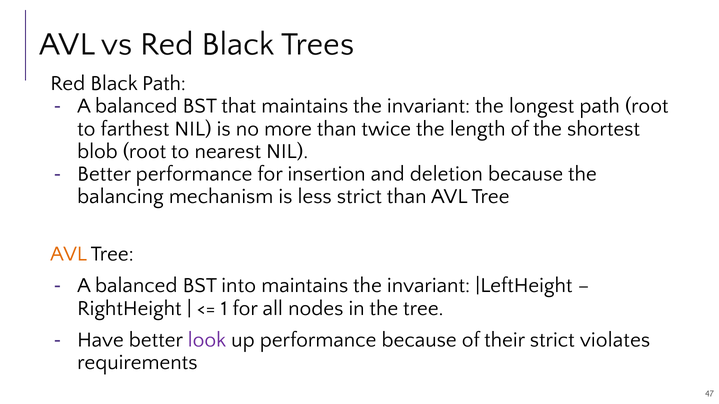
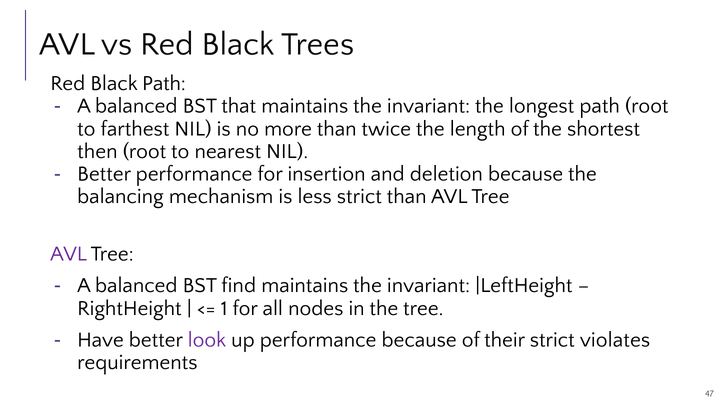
blob: blob -> then (97, 151)
AVL colour: orange -> purple (69, 254)
into: into -> find (239, 286)
